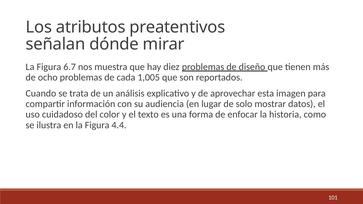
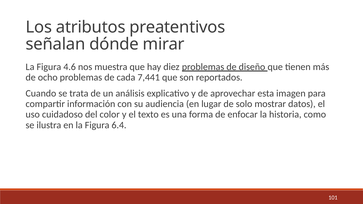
6.7: 6.7 -> 4.6 (70, 67)
1,005: 1,005 -> 7,441 (149, 77)
4.4: 4.4 -> 6.4 (119, 125)
